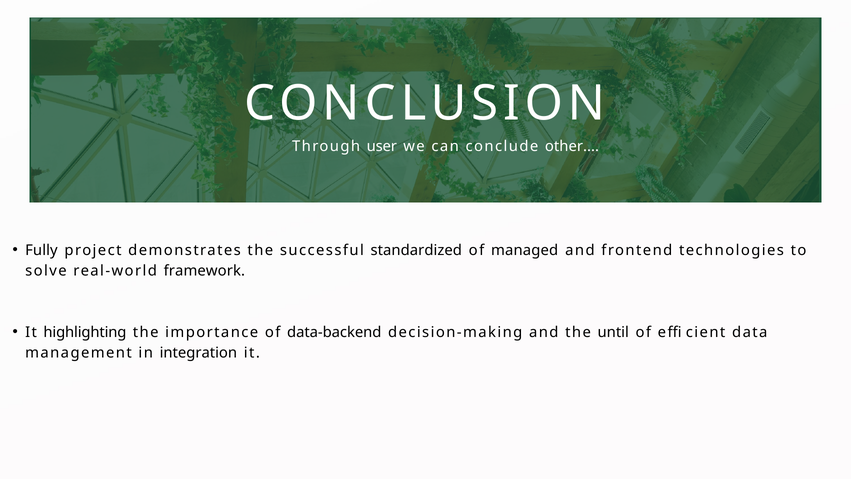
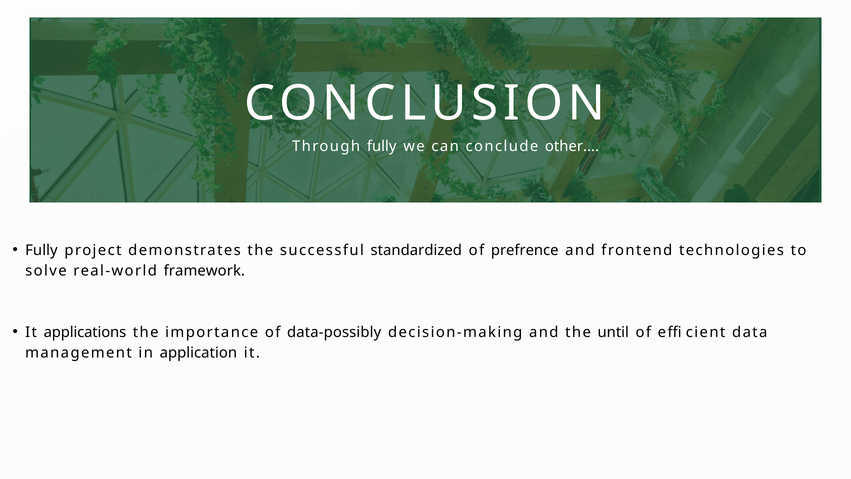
Through user: user -> fully (382, 146)
managed: managed -> prefrence (525, 250)
highlighting: highlighting -> applications (85, 332)
data-backend: data-backend -> data-possibly (334, 332)
integration: integration -> application (198, 352)
